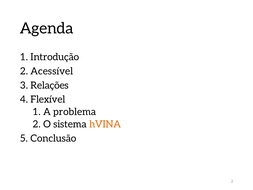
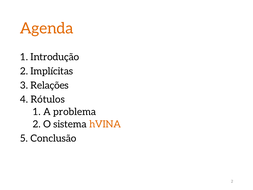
Agenda colour: black -> orange (47, 28)
Acessível: Acessível -> Implícitas (52, 71)
Flexível: Flexível -> Rótulos (48, 99)
